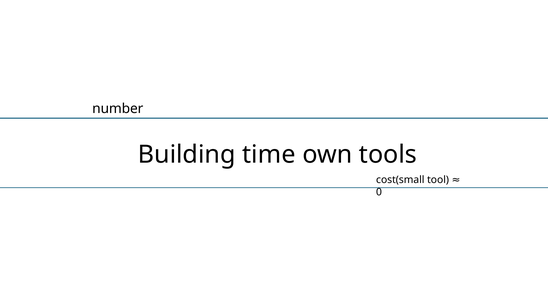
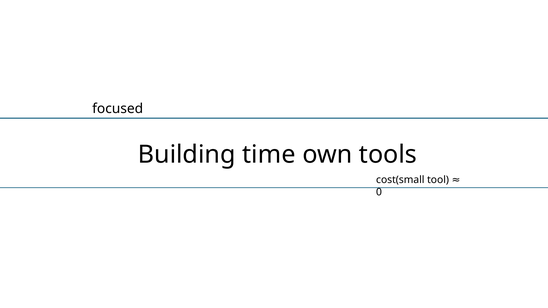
number: number -> focused (118, 109)
